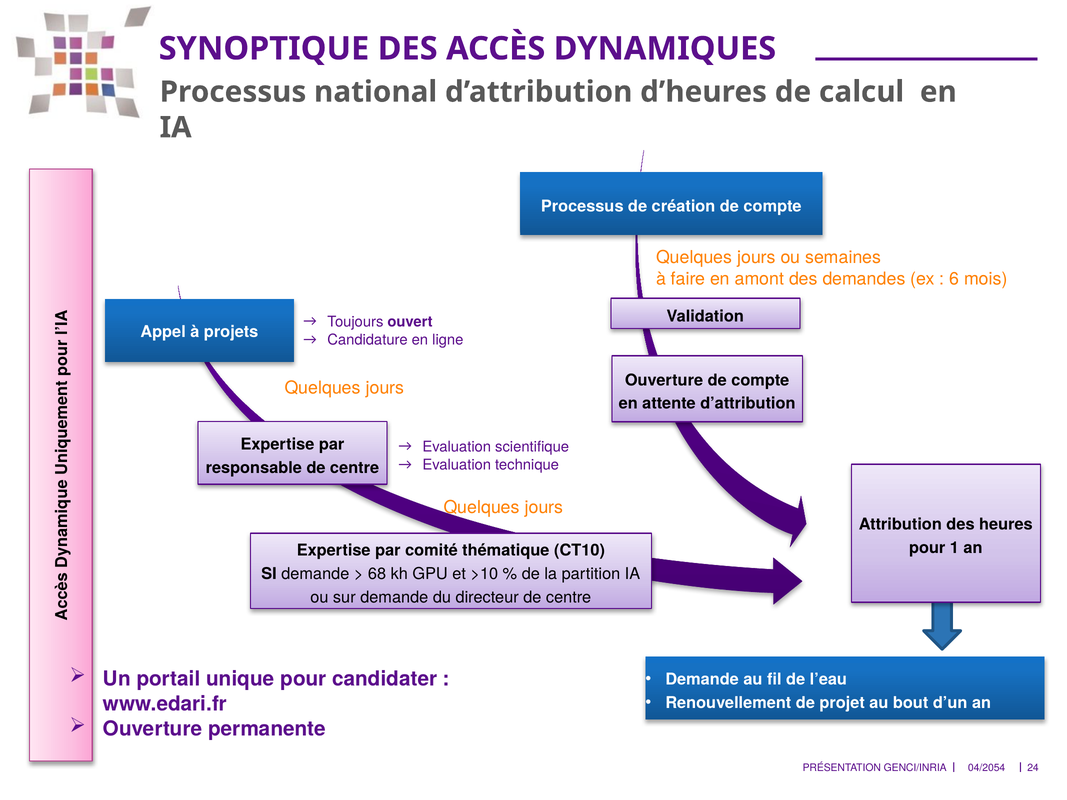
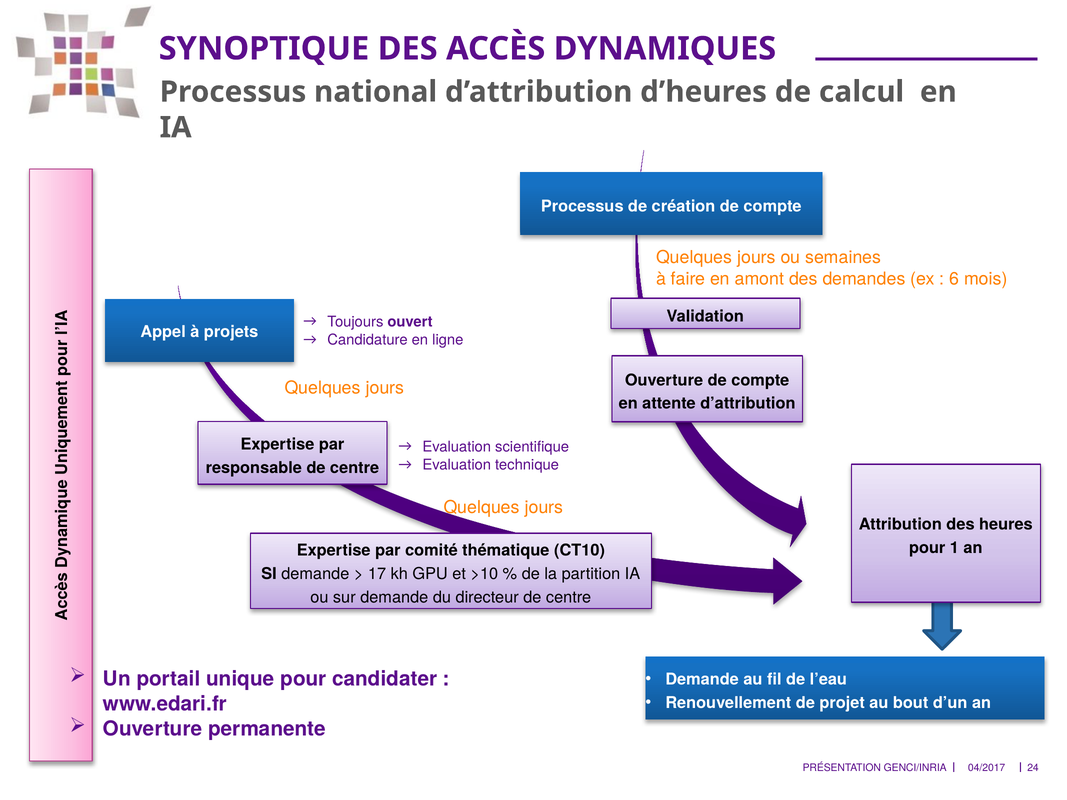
68: 68 -> 17 (377, 574)
04/2054: 04/2054 -> 04/2017 (987, 768)
